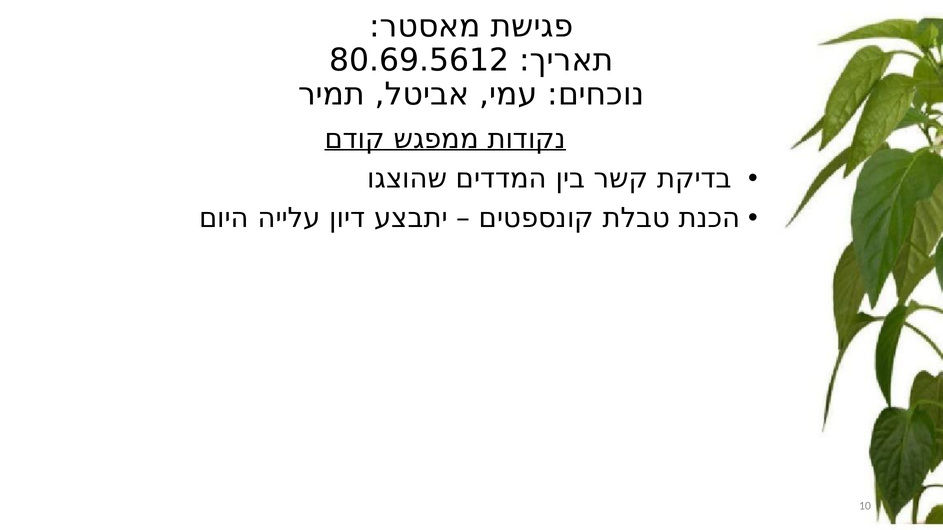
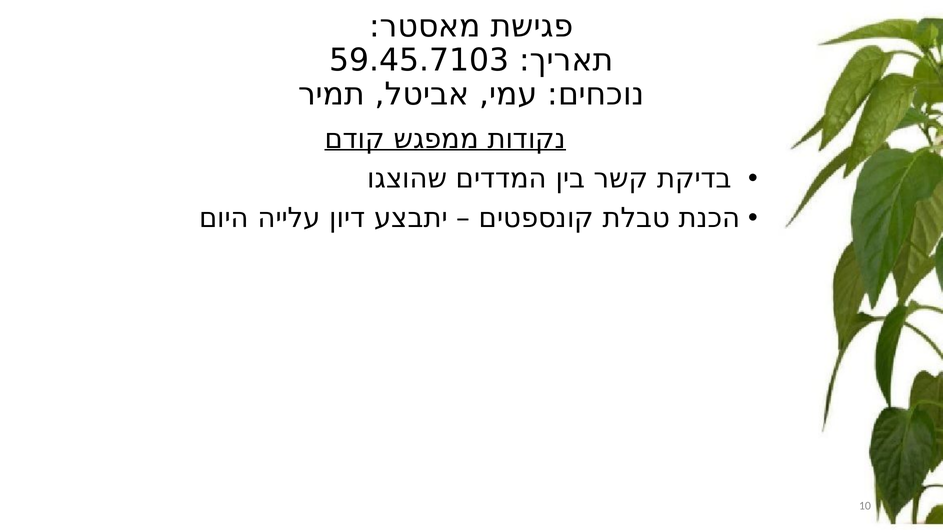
80.69.5612: 80.69.5612 -> 59.45.7103 (419, 60)
